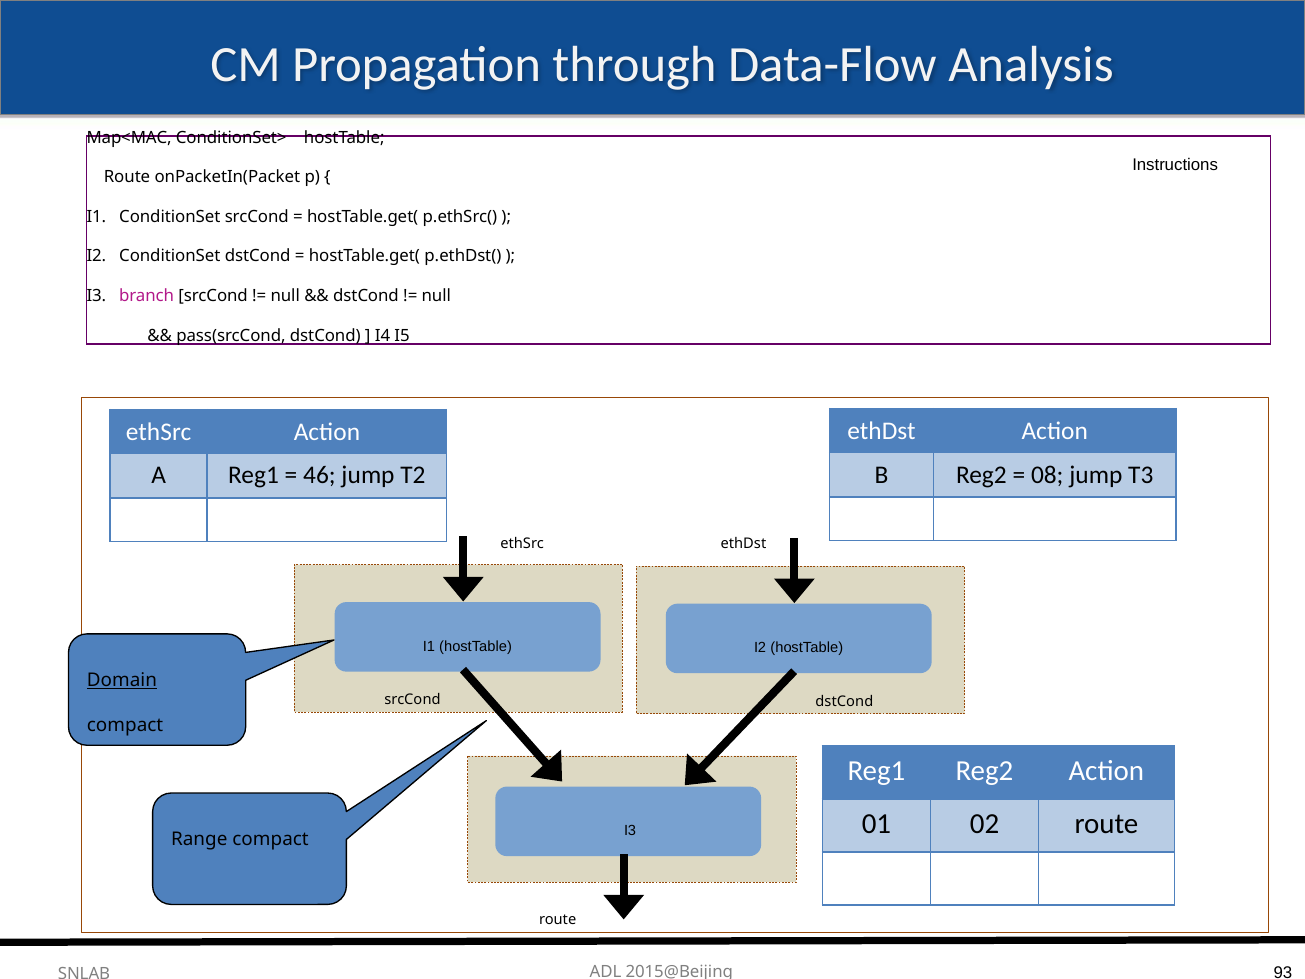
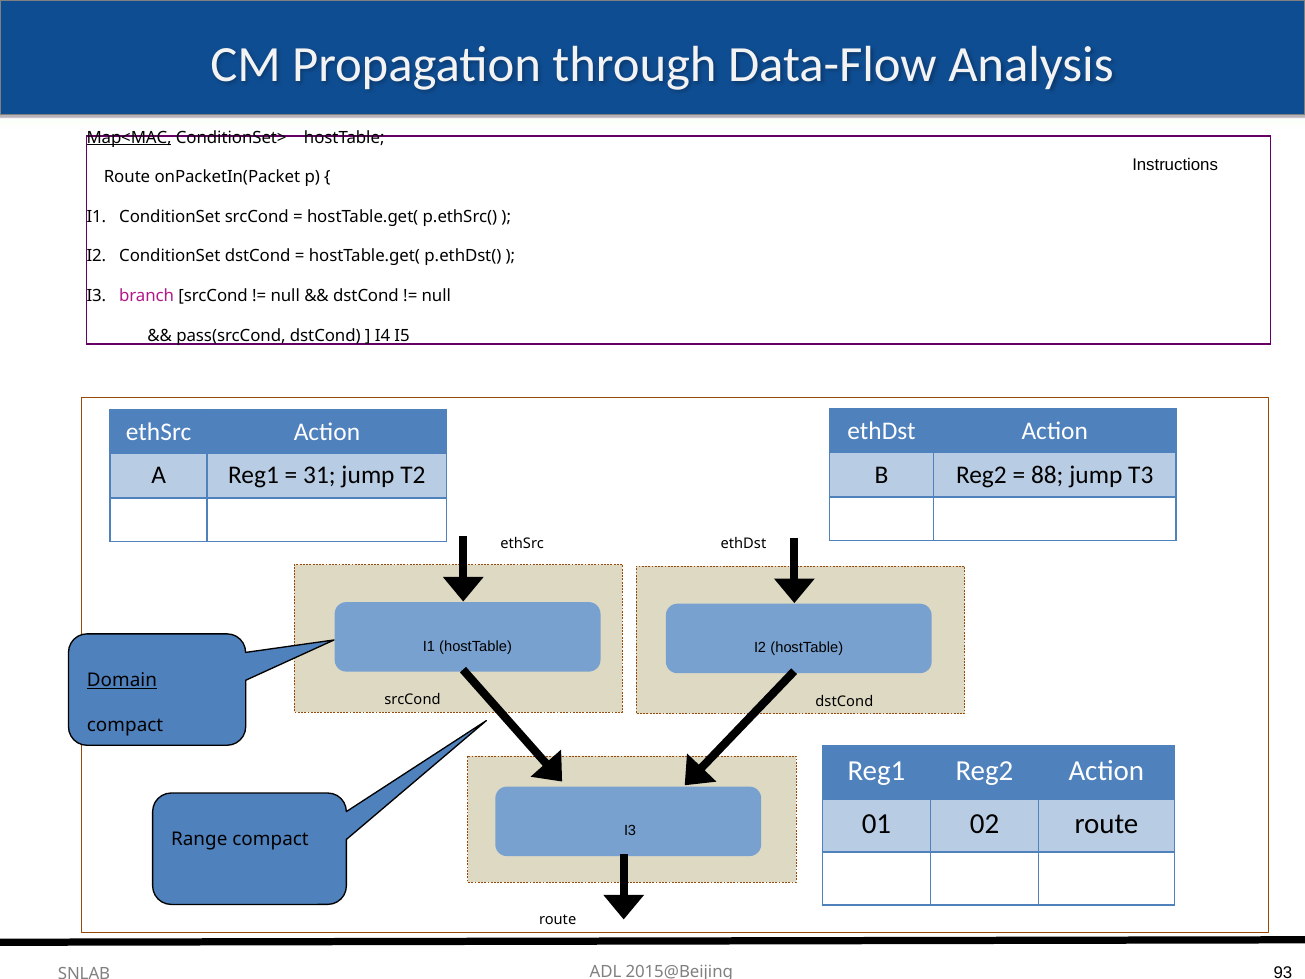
Map<MAC underline: none -> present (129, 138)
08: 08 -> 88 (1047, 475)
46: 46 -> 31 (319, 475)
